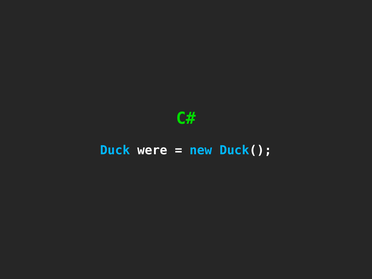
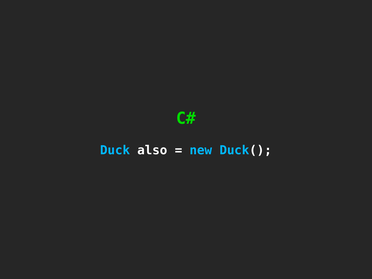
were: were -> also (152, 150)
